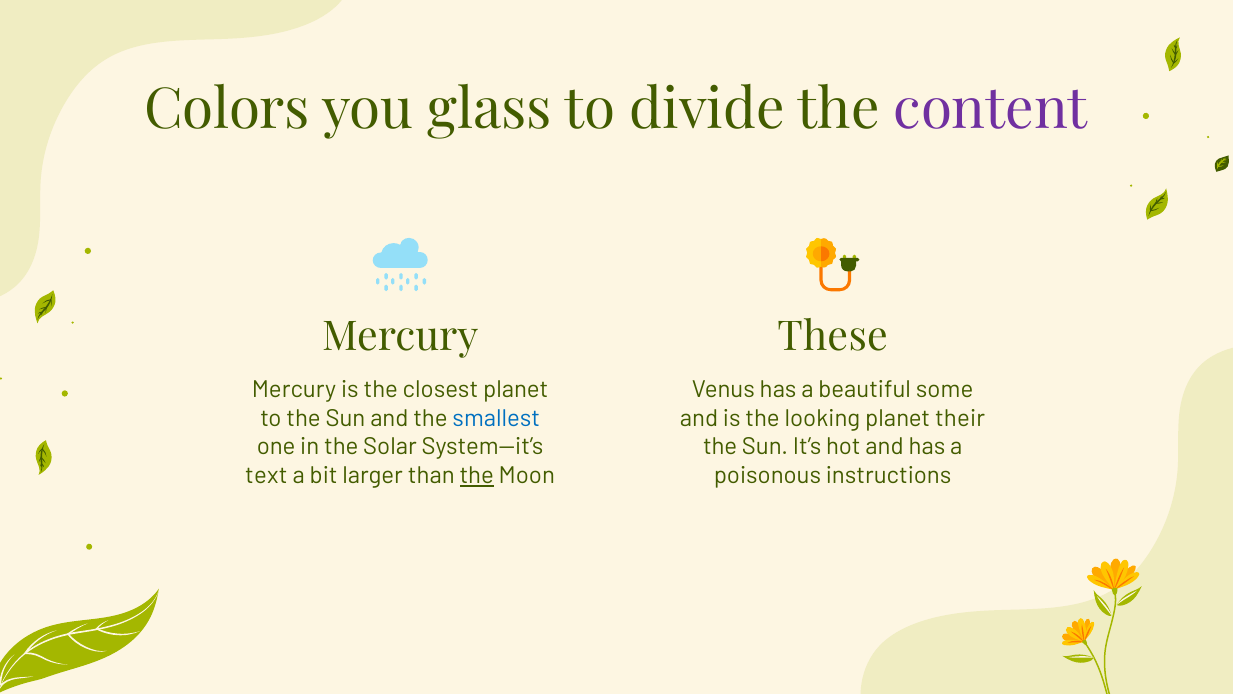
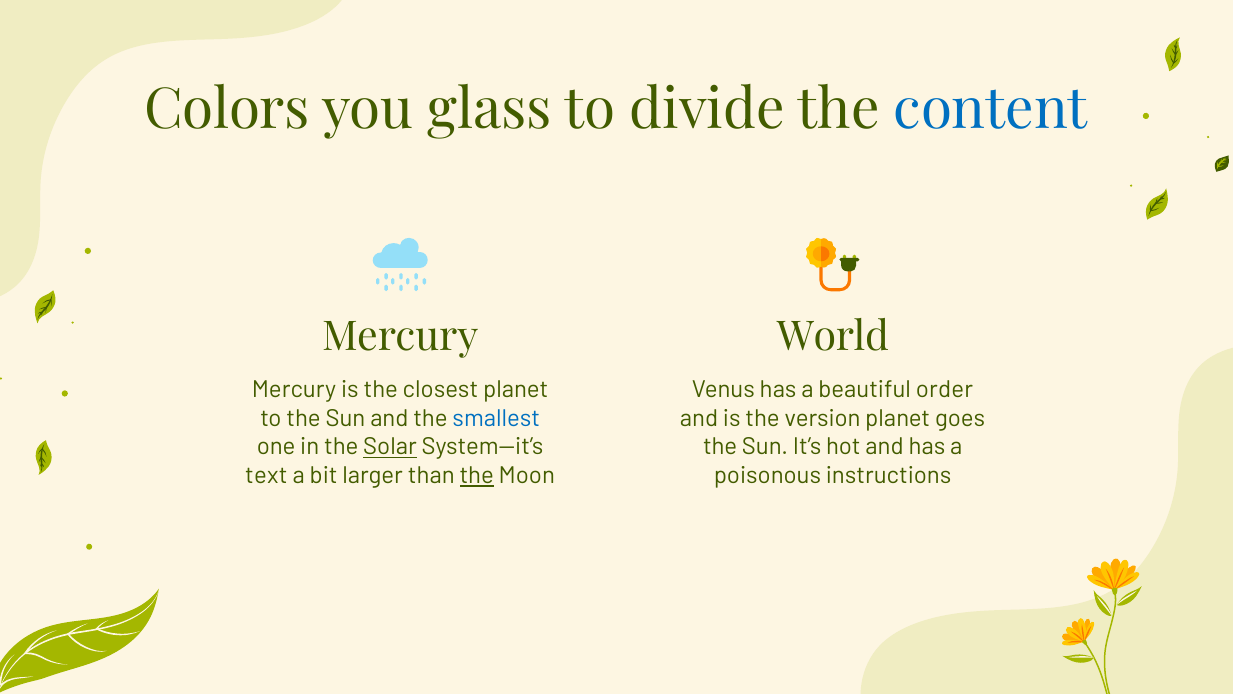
content colour: purple -> blue (991, 110)
These: These -> World (833, 336)
some: some -> order (945, 389)
looking: looking -> version (823, 418)
their: their -> goes (960, 418)
Solar underline: none -> present (390, 447)
